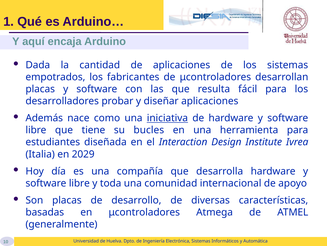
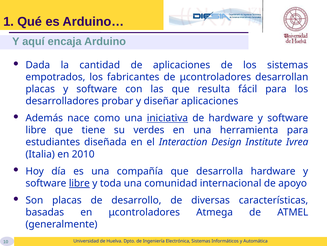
bucles: bucles -> verdes (149, 130)
2029: 2029 -> 2010 (83, 154)
libre underline: none -> present (79, 183)
